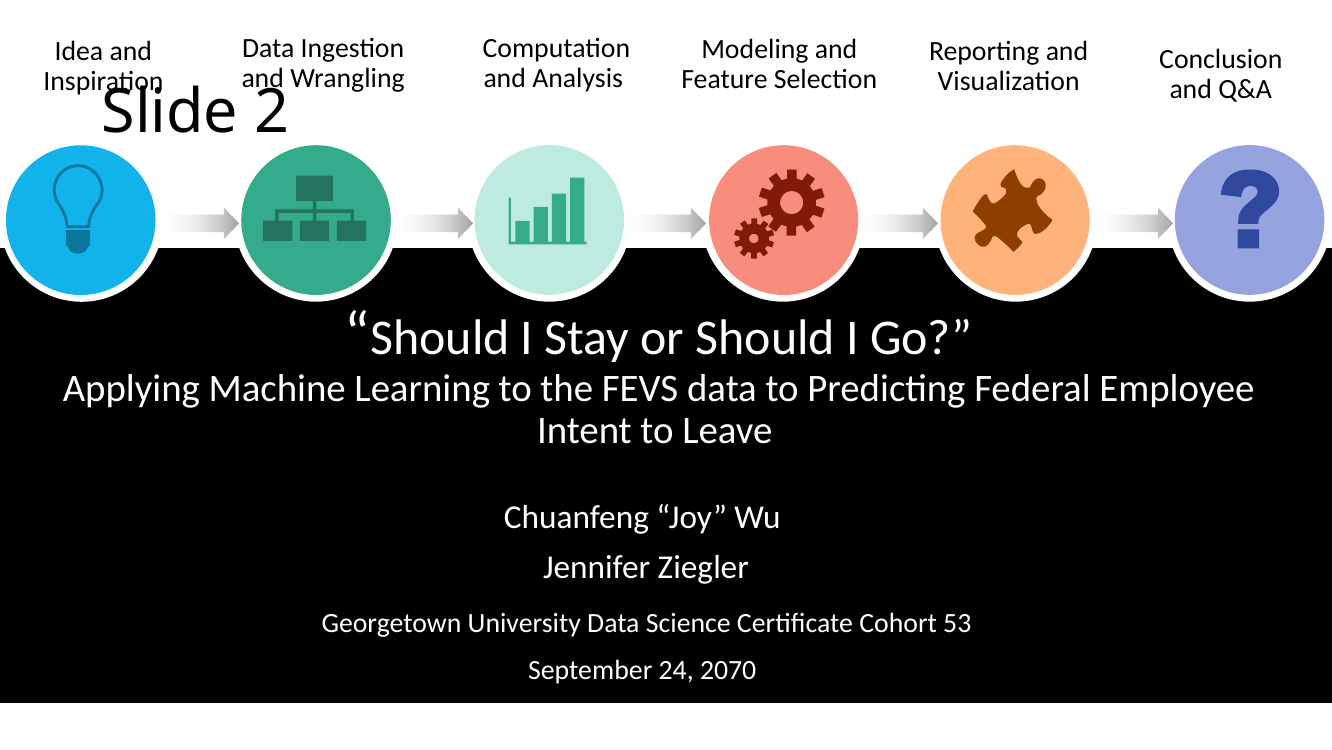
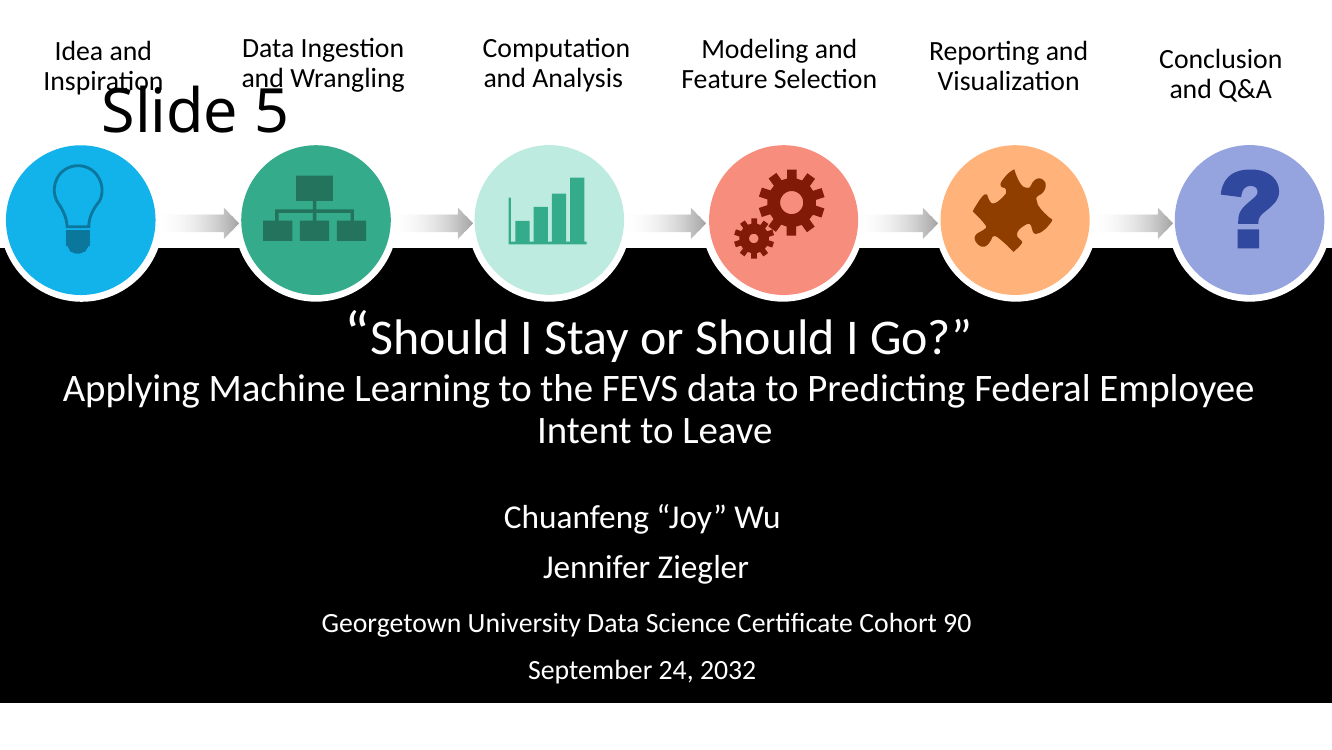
2: 2 -> 5 (272, 112)
53: 53 -> 90 (957, 623)
2070: 2070 -> 2032 (728, 669)
